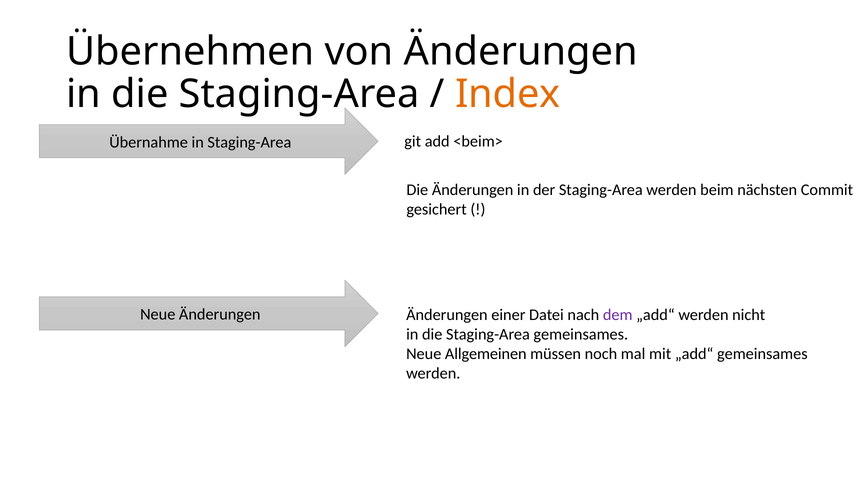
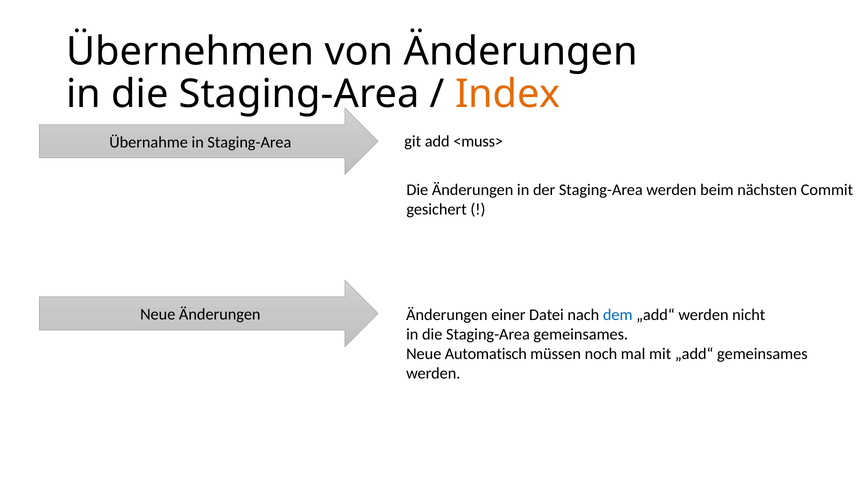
<beim>: <beim> -> <muss> (478, 142)
dem colour: purple -> blue (618, 315)
Allgemeinen: Allgemeinen -> Automatisch (486, 354)
